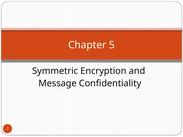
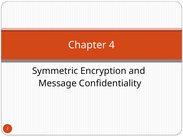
5: 5 -> 4 (112, 45)
